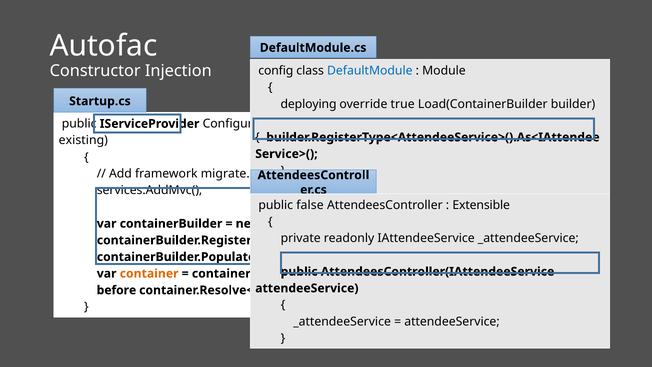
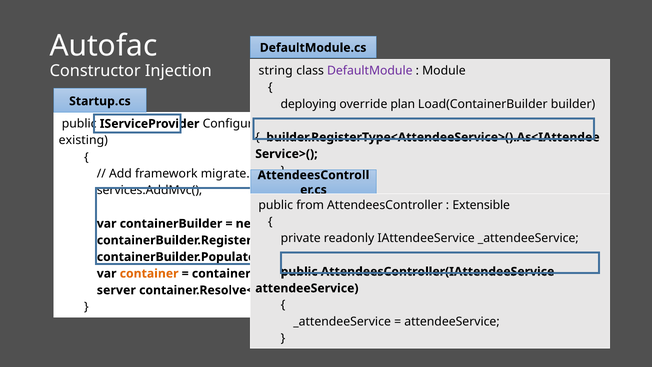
config: config -> string (276, 71)
DefaultModule colour: blue -> purple (370, 71)
true: true -> plan (403, 104)
false: false -> from (310, 205)
before: before -> server (116, 290)
